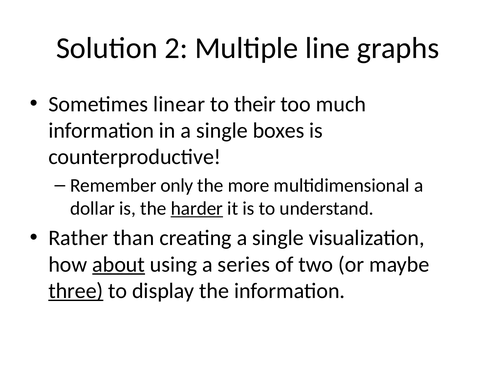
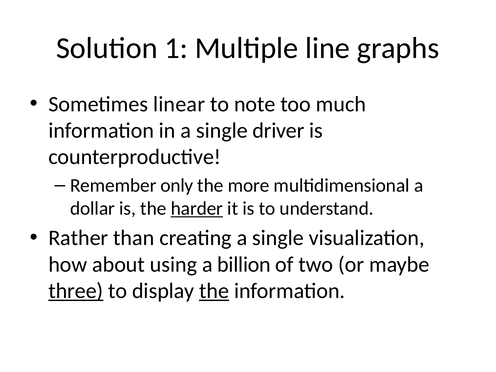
2: 2 -> 1 (176, 48)
their: their -> note (255, 104)
boxes: boxes -> driver (279, 131)
about underline: present -> none (119, 264)
series: series -> billion (244, 264)
the underline: none -> present (214, 291)
